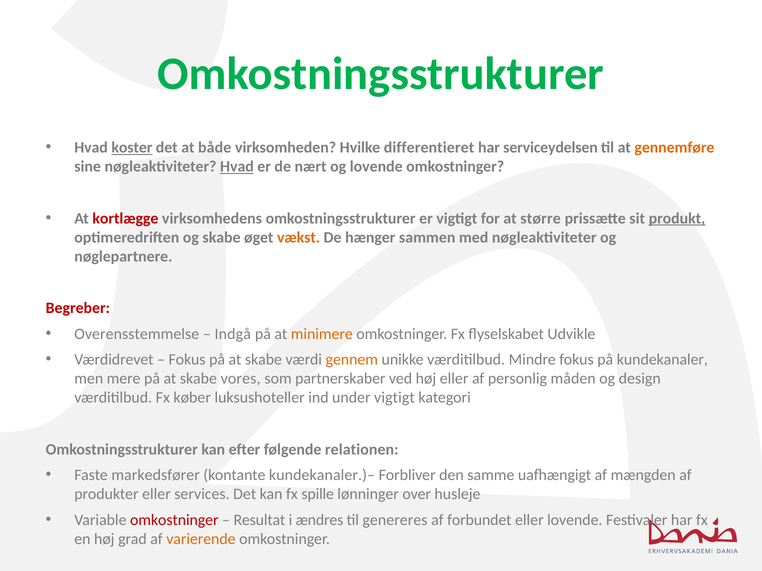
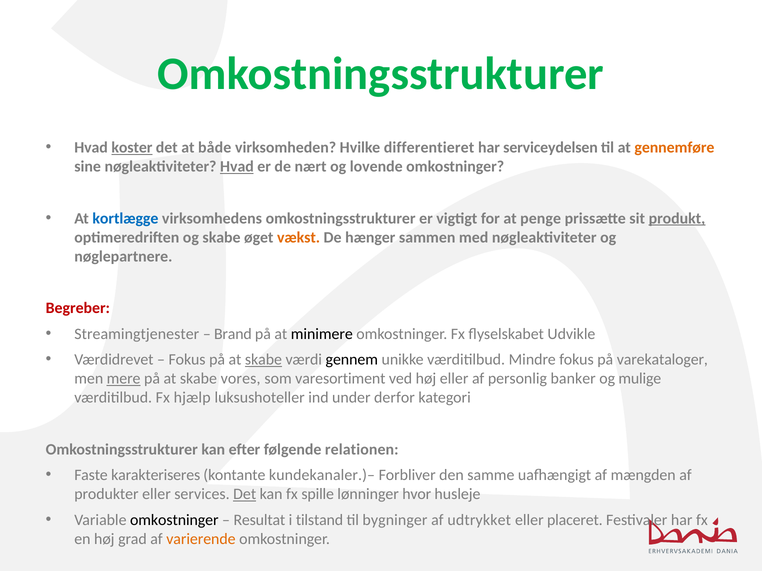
kortlægge colour: red -> blue (125, 219)
større: større -> penge (541, 219)
Overensstemmelse: Overensstemmelse -> Streamingtjenester (137, 334)
Indgå: Indgå -> Brand (233, 334)
minimere colour: orange -> black (322, 334)
skabe underline: none -> present (263, 360)
gennem colour: orange -> black (352, 360)
kundekanaler: kundekanaler -> varekataloger (662, 360)
mere underline: none -> present (124, 379)
partnerskaber: partnerskaber -> varesortiment (340, 379)
måden: måden -> banker (573, 379)
design: design -> mulige (640, 379)
køber: køber -> hjælp (192, 398)
under vigtigt: vigtigt -> derfor (394, 398)
markedsfører: markedsfører -> karakteriseres (156, 476)
Det underline: none -> present (245, 495)
over: over -> hvor (417, 495)
omkostninger colour: red -> black (174, 520)
ændres: ændres -> tilstand (319, 520)
genereres: genereres -> bygninger (395, 520)
forbundet: forbundet -> udtrykket (479, 520)
eller lovende: lovende -> placeret (575, 520)
